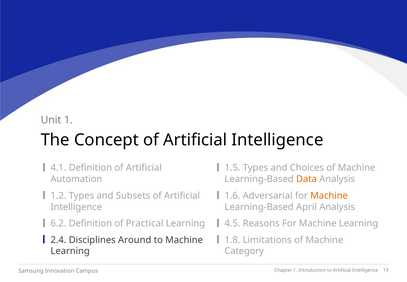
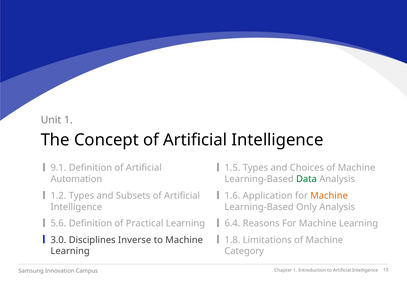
4.1: 4.1 -> 9.1 (58, 168)
Data colour: orange -> green (307, 179)
Adversarial: Adversarial -> Application (268, 196)
April: April -> Only (306, 207)
6.2: 6.2 -> 5.6 (58, 223)
4.5: 4.5 -> 6.4 (232, 223)
2.4: 2.4 -> 3.0 (58, 240)
Around: Around -> Inverse (135, 240)
